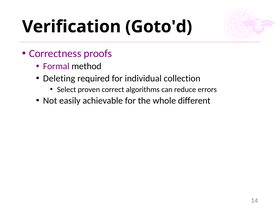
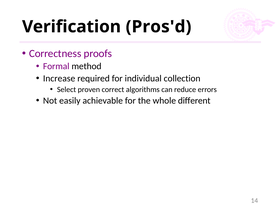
Goto'd: Goto'd -> Pros'd (159, 27)
Deleting: Deleting -> Increase (59, 78)
